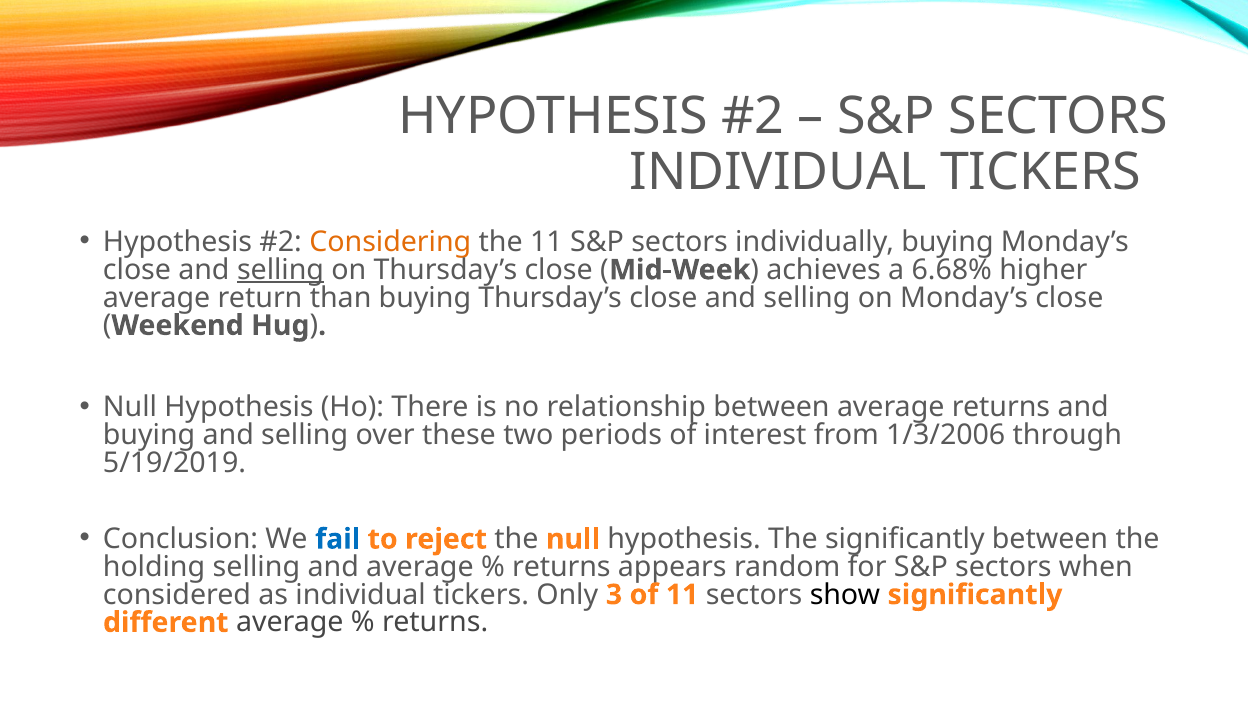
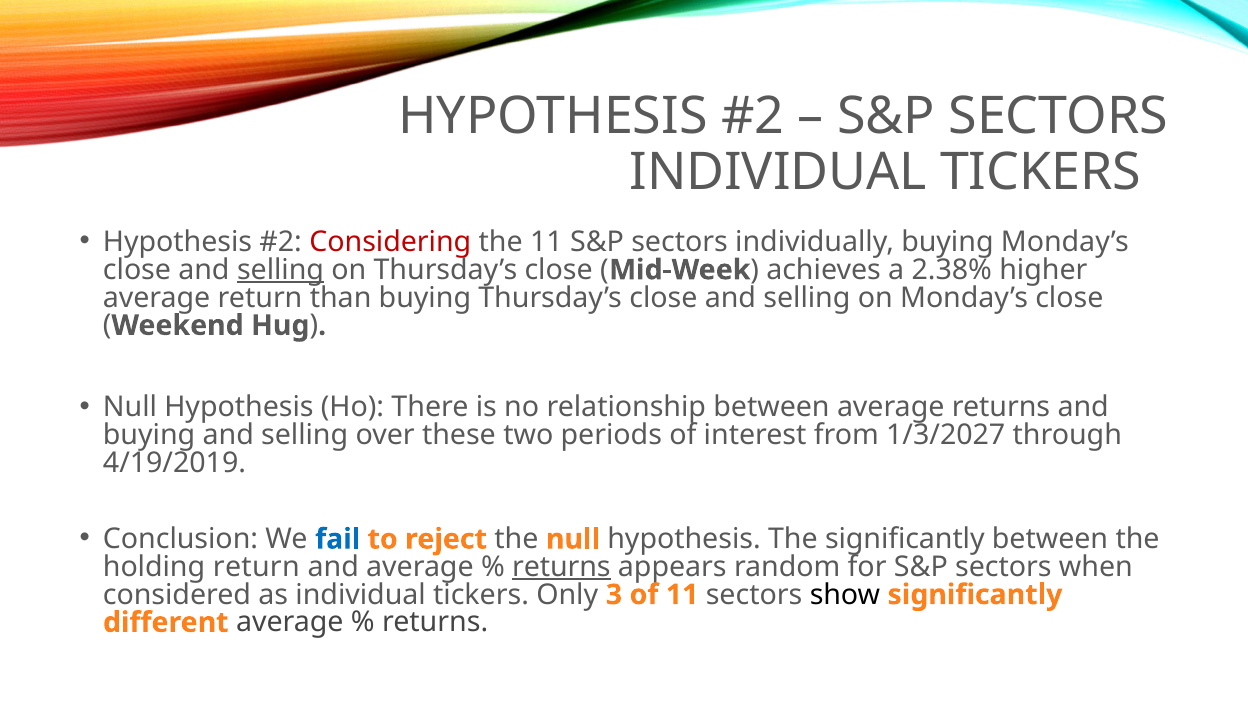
Considering colour: orange -> red (390, 242)
6.68%: 6.68% -> 2.38% (952, 270)
1/3/2006: 1/3/2006 -> 1/3/2027 (946, 435)
5/19/2019: 5/19/2019 -> 4/19/2019 (174, 463)
holding selling: selling -> return (256, 567)
returns underline: none -> present (561, 567)
